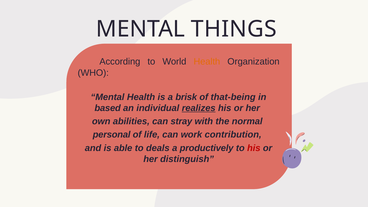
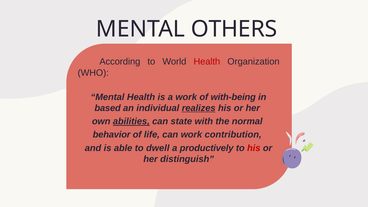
THINGS: THINGS -> OTHERS (234, 29)
Health colour: orange -> red (207, 62)
a brisk: brisk -> work (186, 97)
that-being: that-being -> with-being (233, 97)
abilities underline: none -> present (131, 121)
stray: stray -> state (181, 121)
personal: personal -> behavior (112, 135)
deals: deals -> dwell (158, 148)
